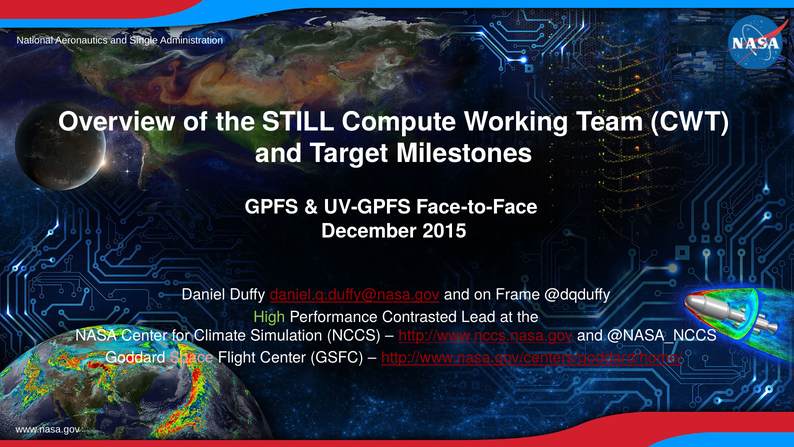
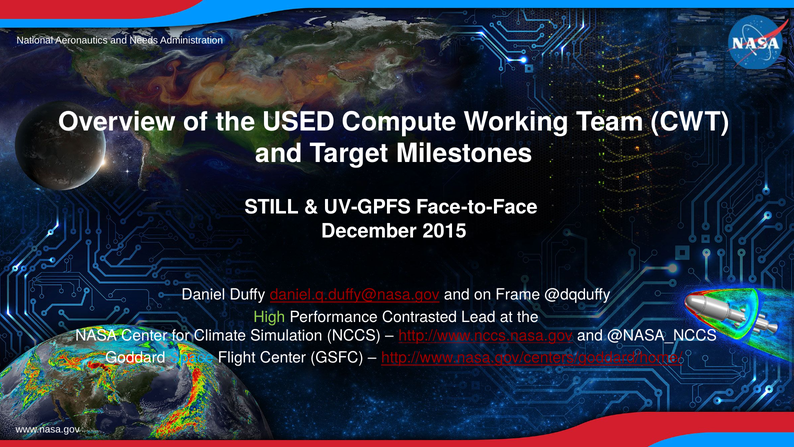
Single: Single -> Needs (144, 40)
STILL: STILL -> USED (299, 122)
GPFS: GPFS -> STILL (272, 207)
Space colour: pink -> light blue (192, 357)
